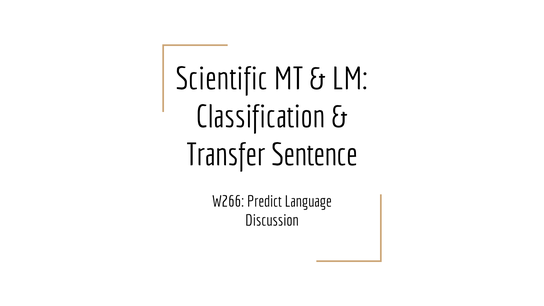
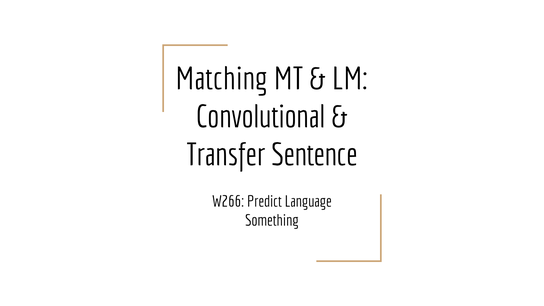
Scientific: Scientific -> Matching (222, 79)
Classification: Classification -> Convolutional (261, 117)
Discussion: Discussion -> Something (272, 221)
